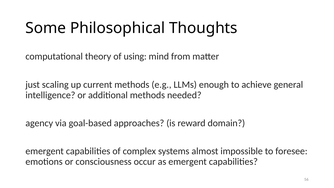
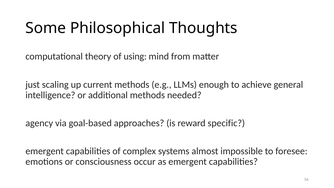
domain: domain -> specific (226, 123)
